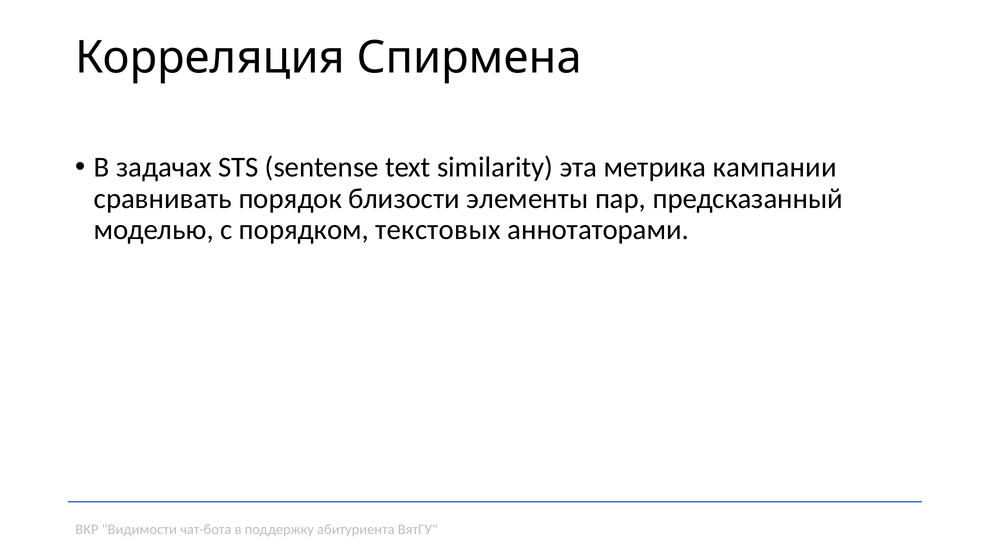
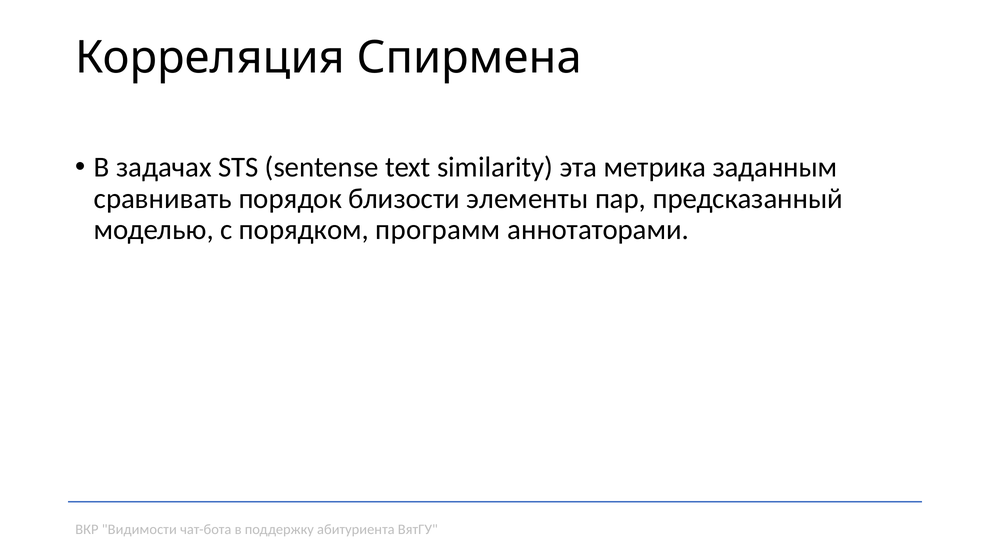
кампании: кампании -> заданным (775, 167)
текстовых: текстовых -> программ (438, 230)
